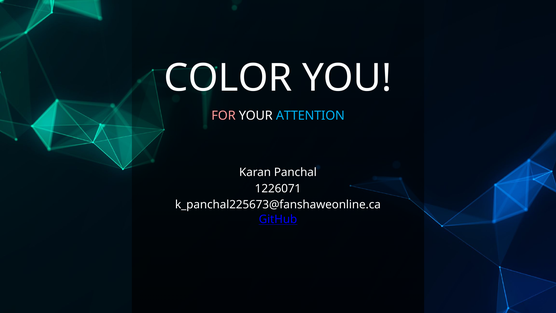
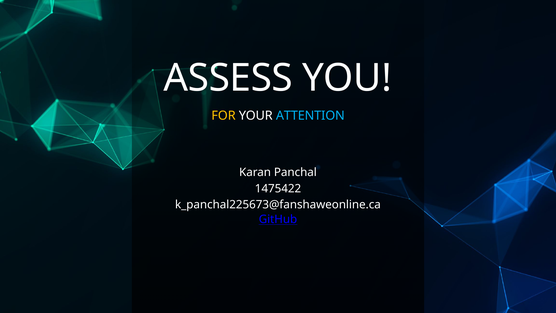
COLOR: COLOR -> ASSESS (228, 78)
FOR colour: pink -> yellow (223, 116)
1226071: 1226071 -> 1475422 (278, 188)
